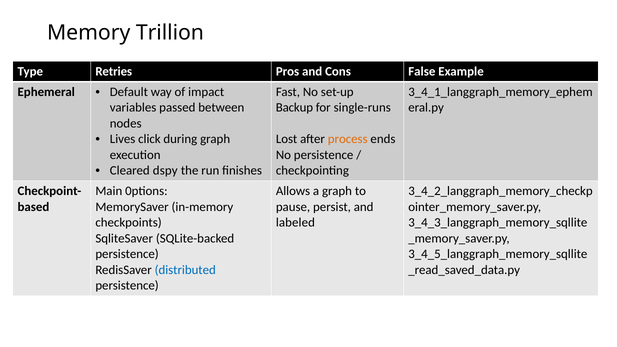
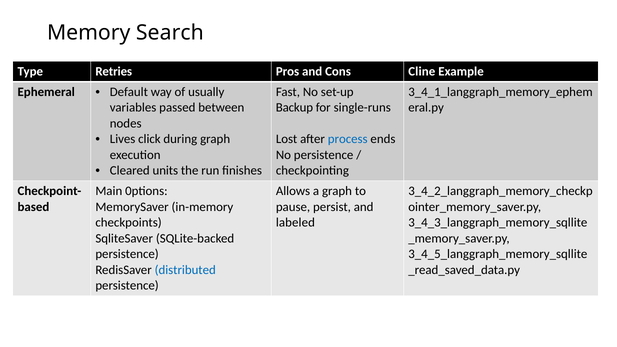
Trillion: Trillion -> Search (170, 33)
False: False -> Cline (422, 72)
impact: impact -> usually (206, 92)
process colour: orange -> blue (348, 139)
dspy: dspy -> units (165, 171)
